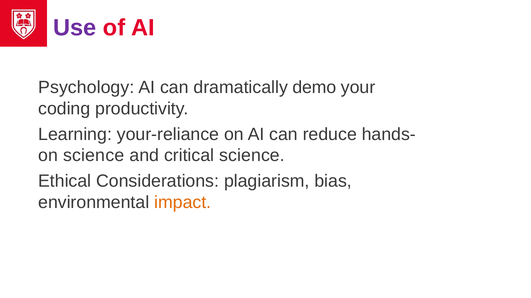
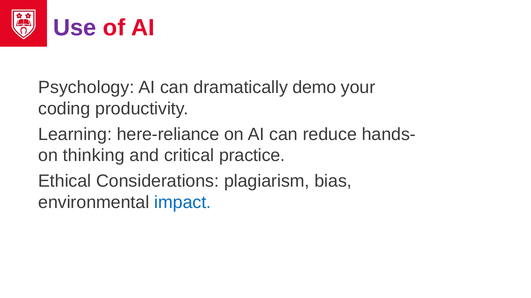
your-reliance: your-reliance -> here-reliance (168, 135)
on science: science -> thinking (94, 156)
critical science: science -> practice (252, 156)
impact colour: orange -> blue (183, 203)
